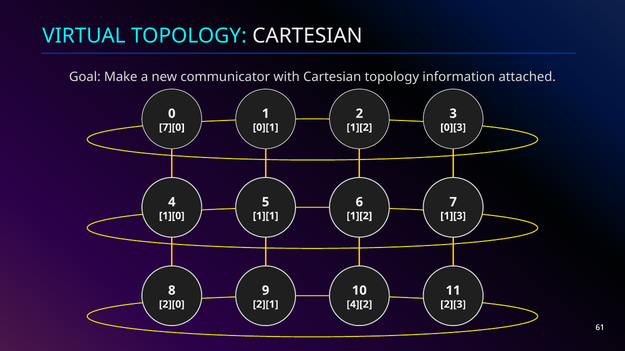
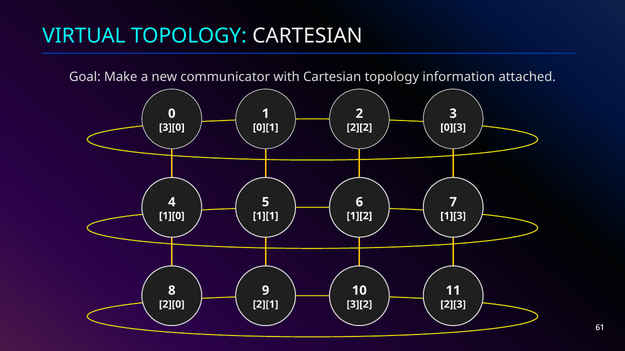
7][0: 7][0 -> 3][0 (172, 128)
1][2: 1][2 -> 2][2 (359, 128)
4][2: 4][2 -> 3][2 (359, 305)
